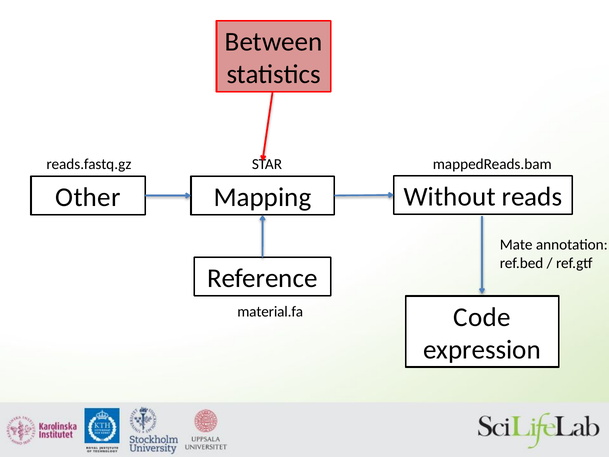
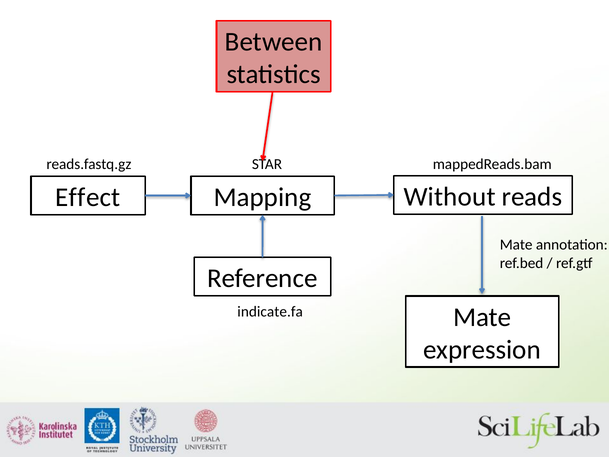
Other: Other -> Effect (88, 197)
material.fa: material.fa -> indicate.fa (270, 311)
Code: Code -> Mate (482, 317)
